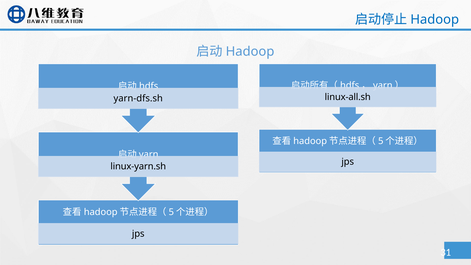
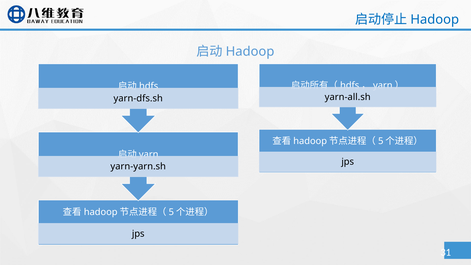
linux-all.sh: linux-all.sh -> yarn-all.sh (348, 97)
linux-yarn.sh: linux-yarn.sh -> yarn-yarn.sh (138, 166)
